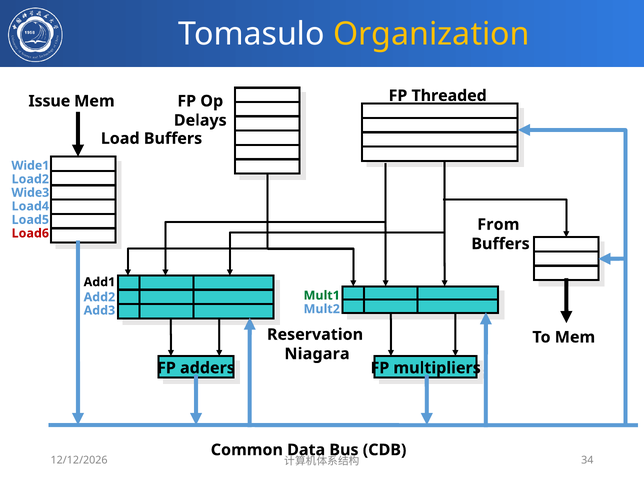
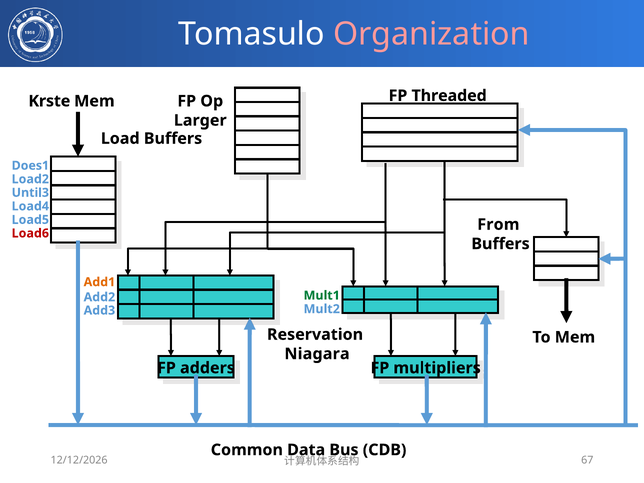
Organization colour: yellow -> pink (431, 34)
Issue: Issue -> Krste (49, 101)
Delays: Delays -> Larger (200, 120)
Wide1: Wide1 -> Does1 (30, 166)
Wide3: Wide3 -> Until3 (30, 193)
Add1 colour: black -> orange (99, 282)
34: 34 -> 67 (587, 460)
